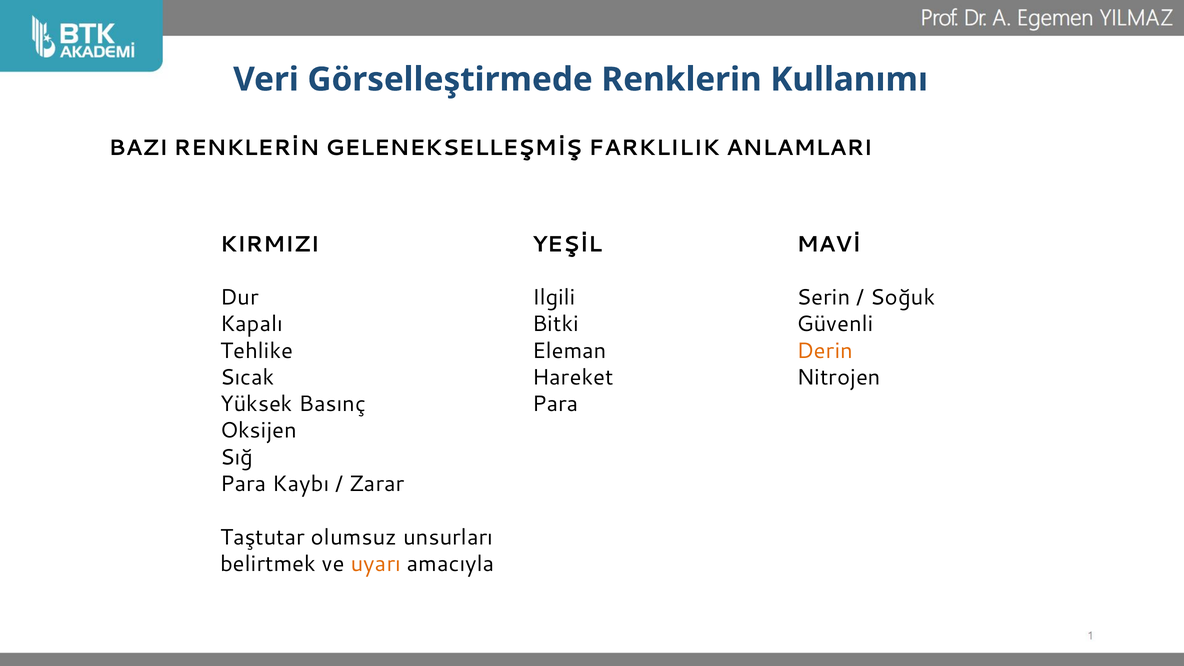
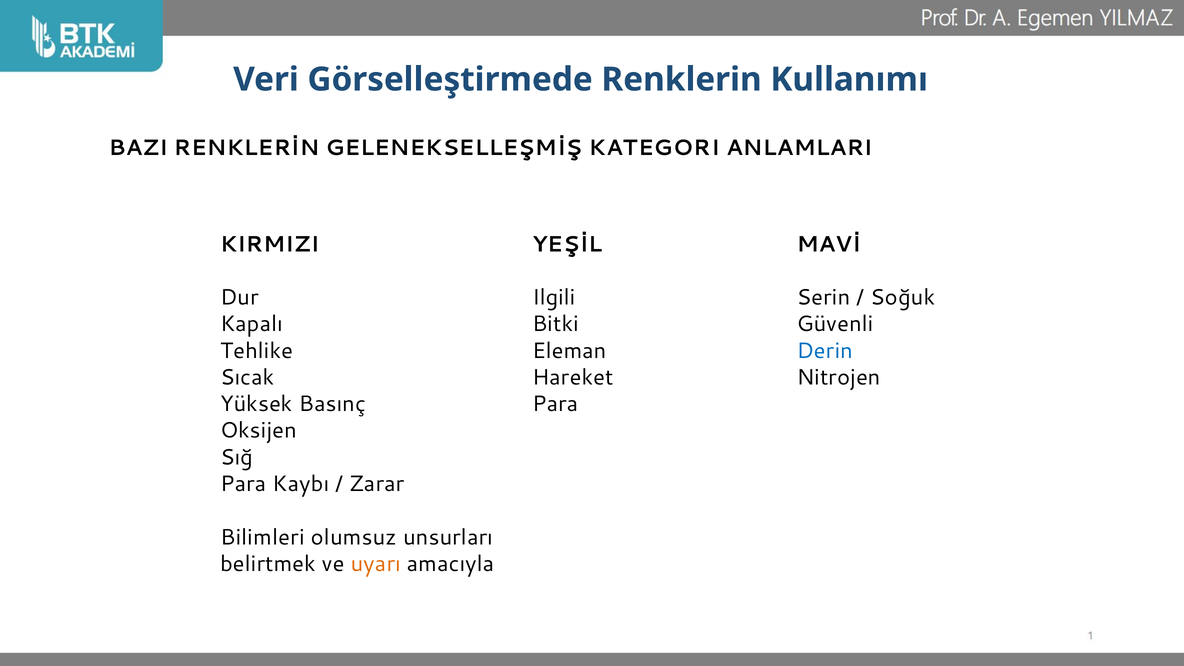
FARKLILIK: FARKLILIK -> KATEGORI (654, 148)
Derin colour: orange -> blue (825, 351)
Taştutar: Taştutar -> Bilimleri (262, 537)
